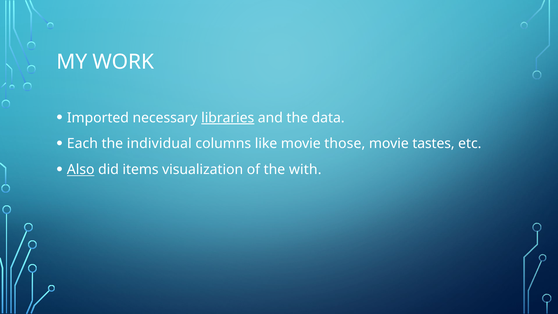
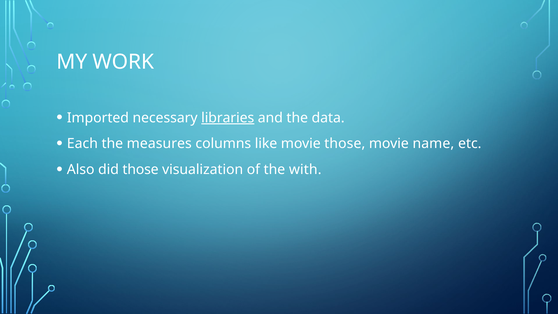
individual: individual -> measures (159, 144)
tastes: tastes -> name (433, 144)
Also underline: present -> none (81, 170)
did items: items -> those (141, 170)
